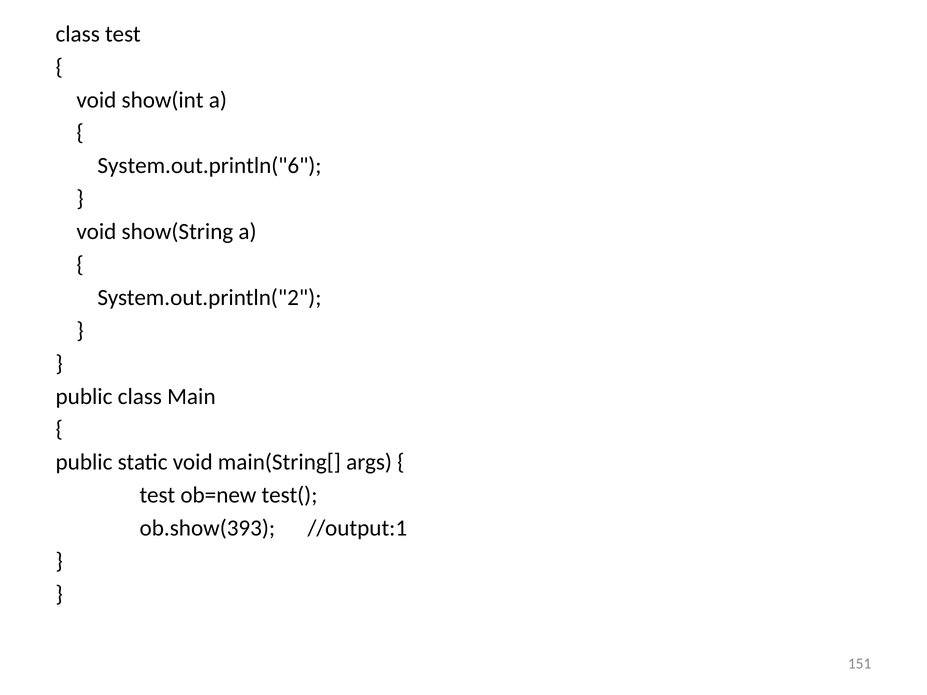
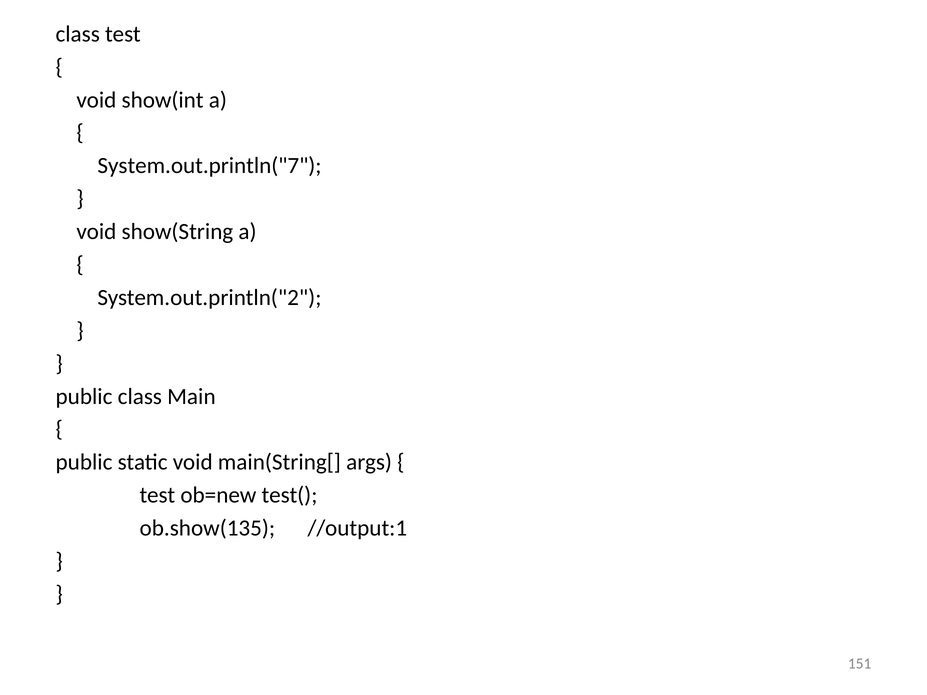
System.out.println("6: System.out.println("6 -> System.out.println("7 (209, 166)
ob.show(393: ob.show(393 -> ob.show(135 (207, 528)
